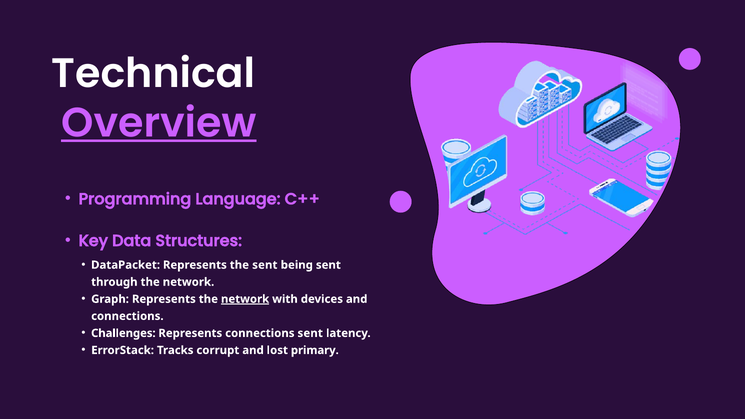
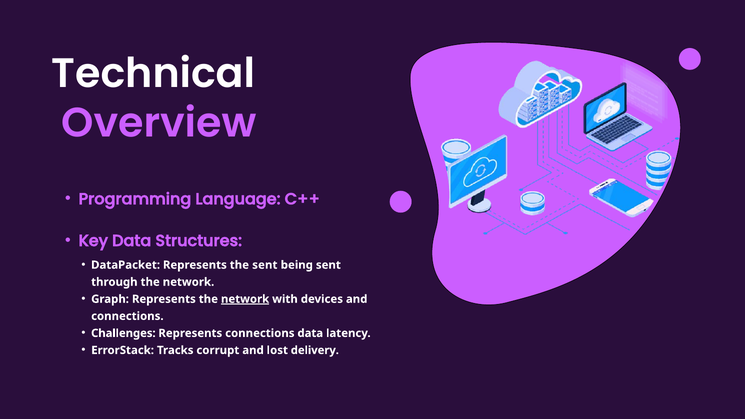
Overview underline: present -> none (159, 123)
connections sent: sent -> data (310, 333)
primary: primary -> delivery (315, 350)
